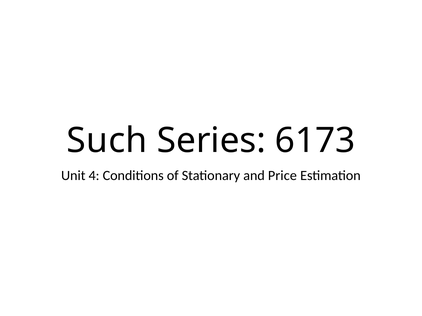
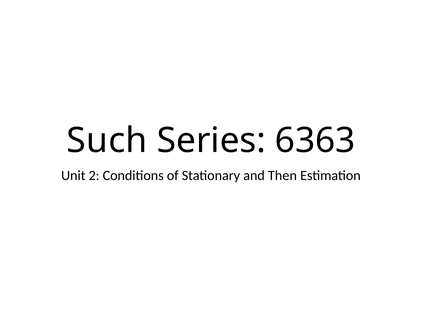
6173: 6173 -> 6363 (315, 141)
4: 4 -> 2 (94, 176)
Price: Price -> Then (282, 176)
